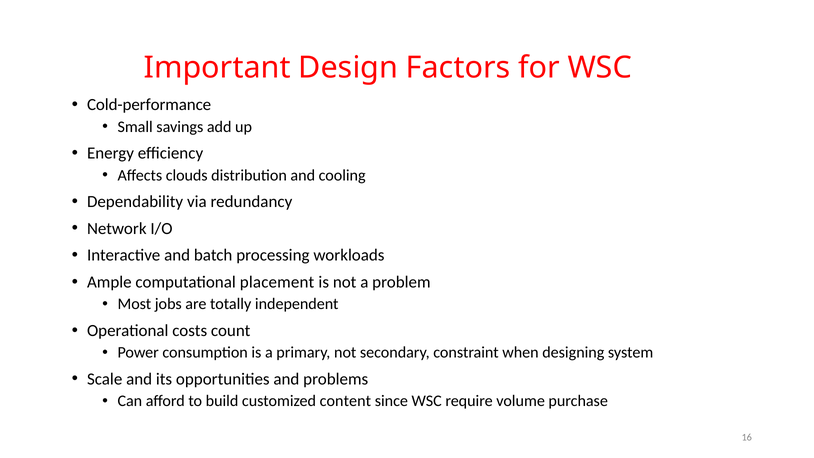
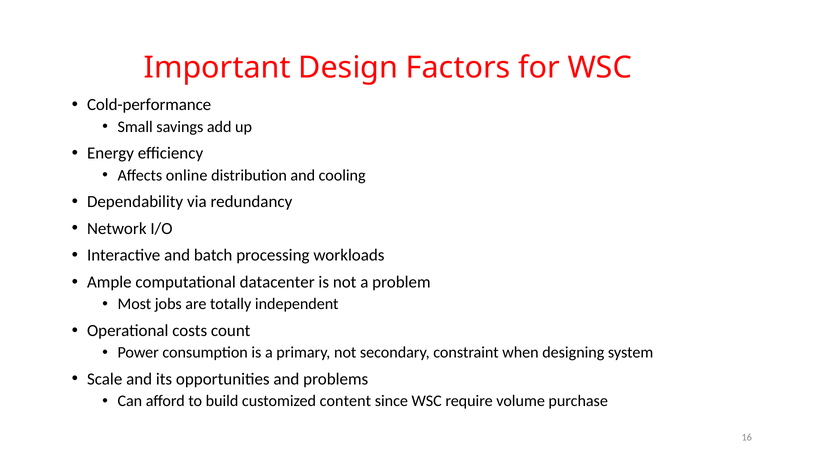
clouds: clouds -> online (187, 175)
placement: placement -> datacenter (277, 282)
